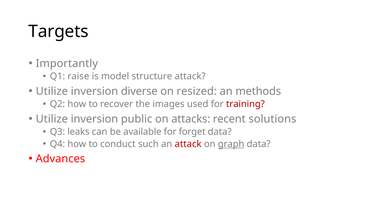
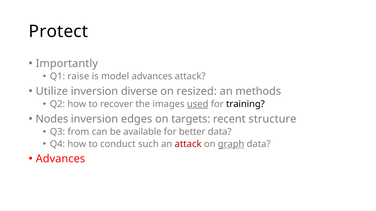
Targets: Targets -> Protect (58, 32)
model structure: structure -> advances (152, 77)
used underline: none -> present (198, 104)
training colour: red -> black (245, 104)
Utilize: Utilize -> Nodes (52, 119)
public: public -> edges (137, 119)
attacks: attacks -> targets (191, 119)
solutions: solutions -> structure (272, 119)
leaks: leaks -> from (78, 132)
forget: forget -> better (192, 132)
